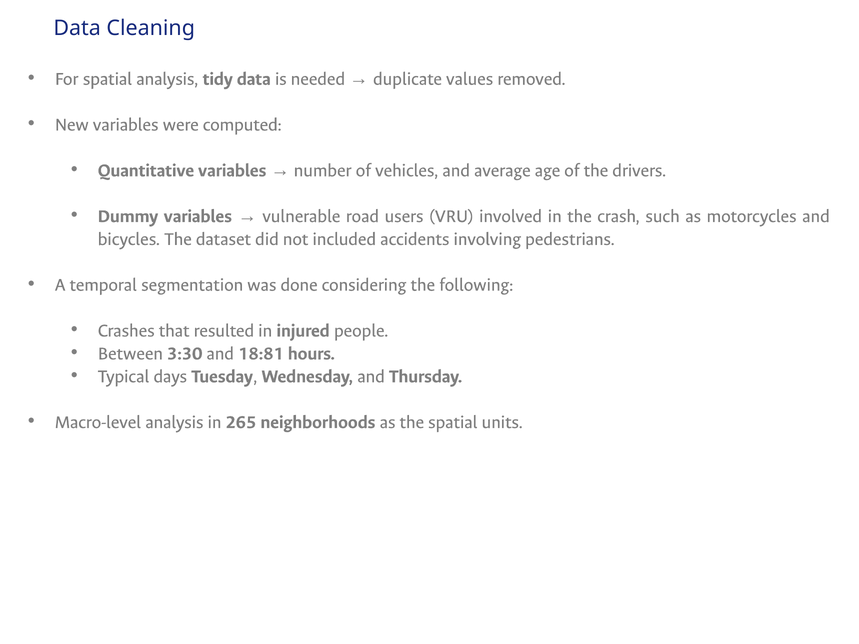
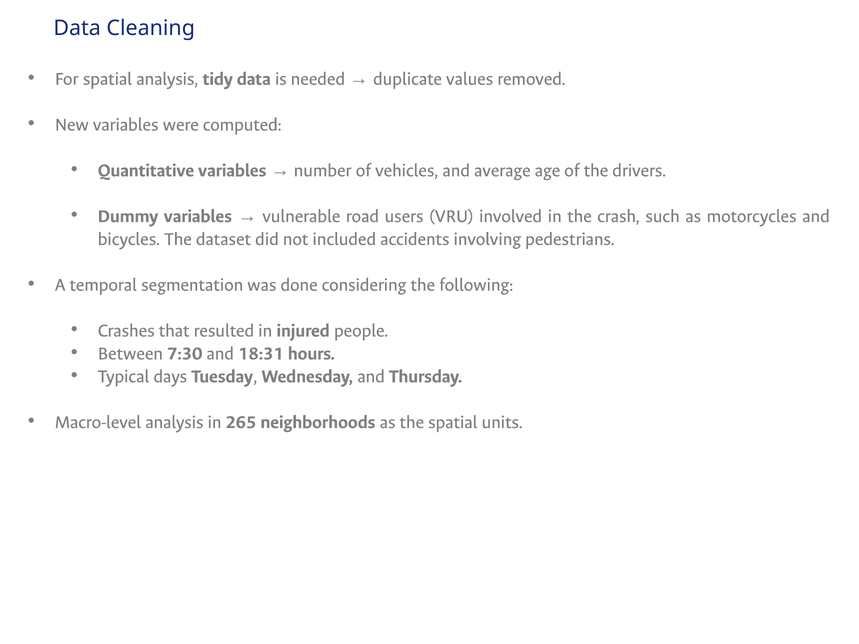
3:30: 3:30 -> 7:30 (185, 353)
18:81: 18:81 -> 18:31 (261, 353)
